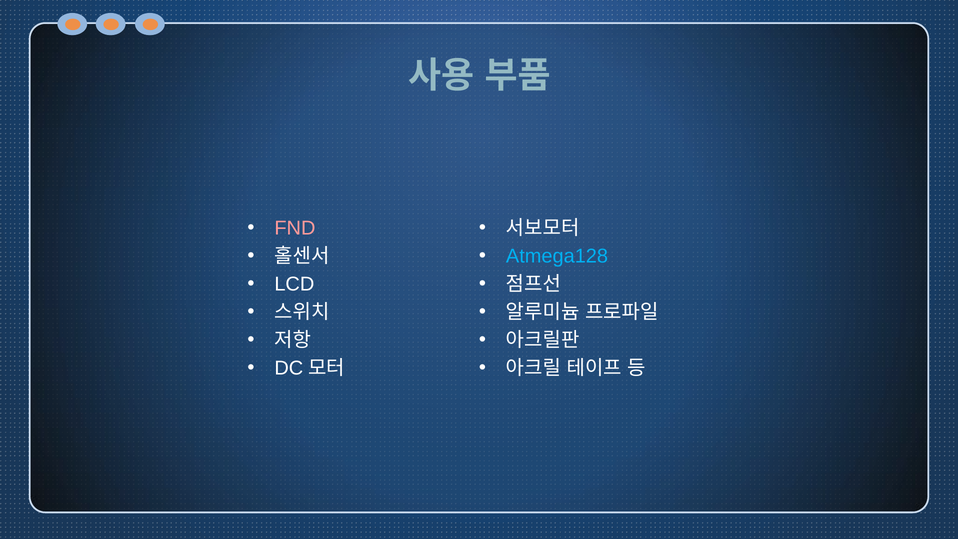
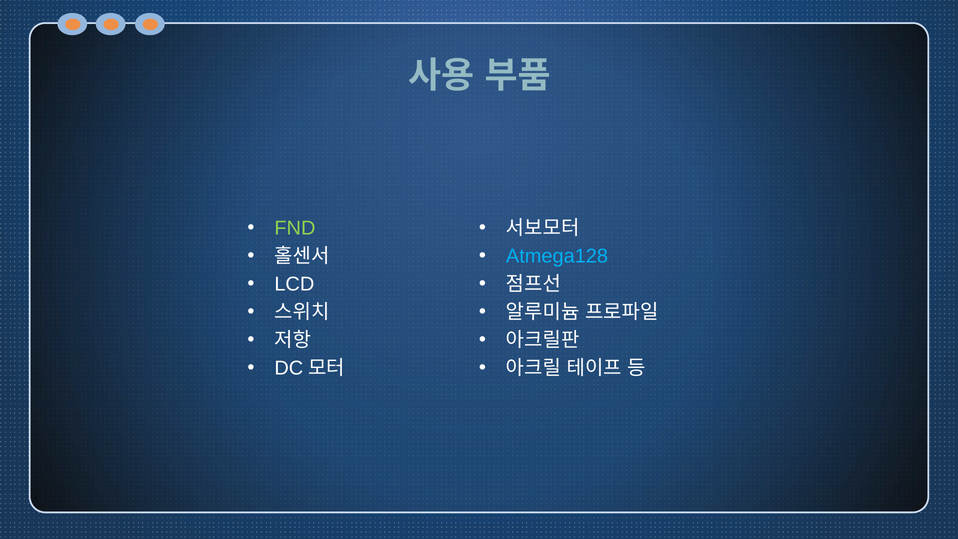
FND colour: pink -> light green (295, 228)
